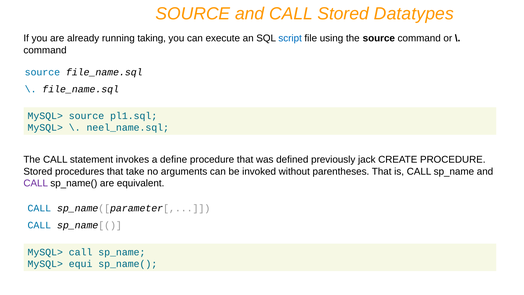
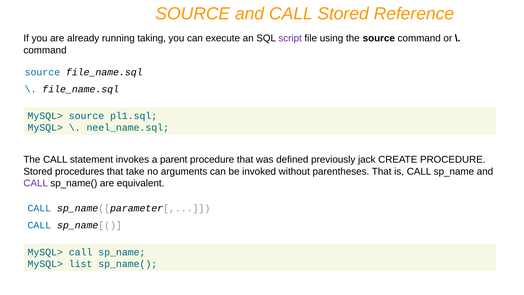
Datatypes: Datatypes -> Reference (414, 14)
script colour: blue -> purple (290, 38)
define: define -> parent (174, 160)
equi: equi -> list (81, 264)
